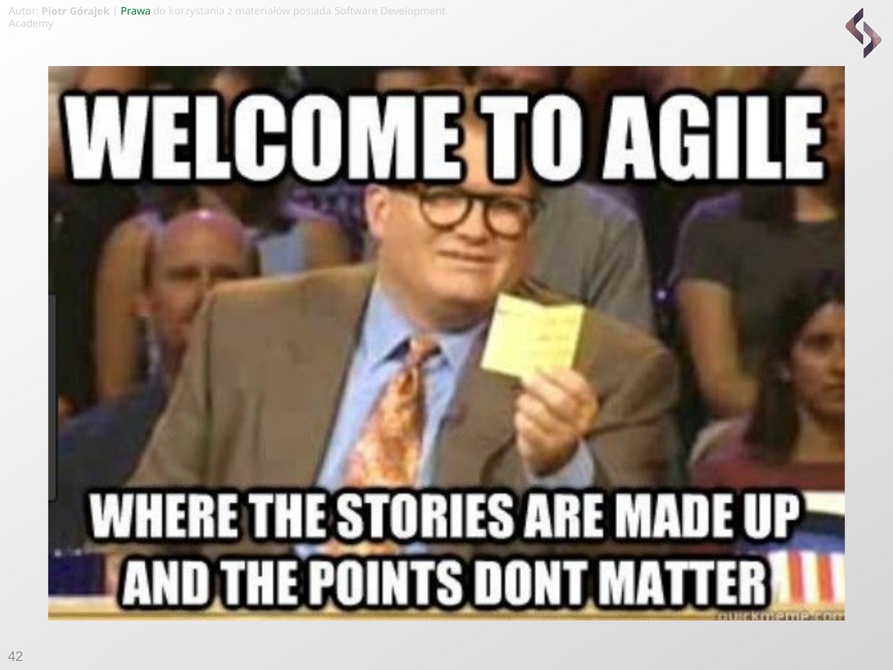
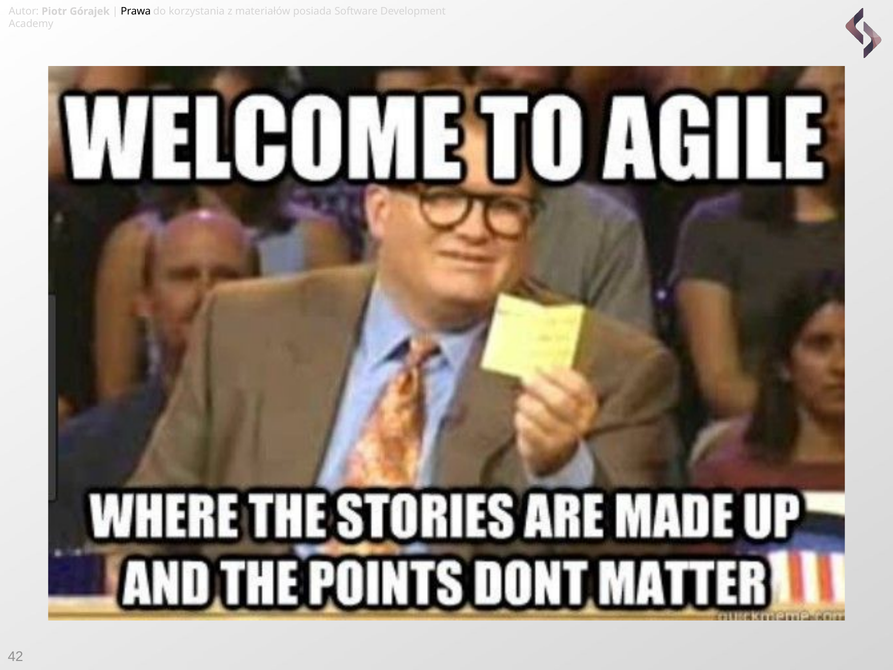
Prawa colour: green -> black (136, 11)
